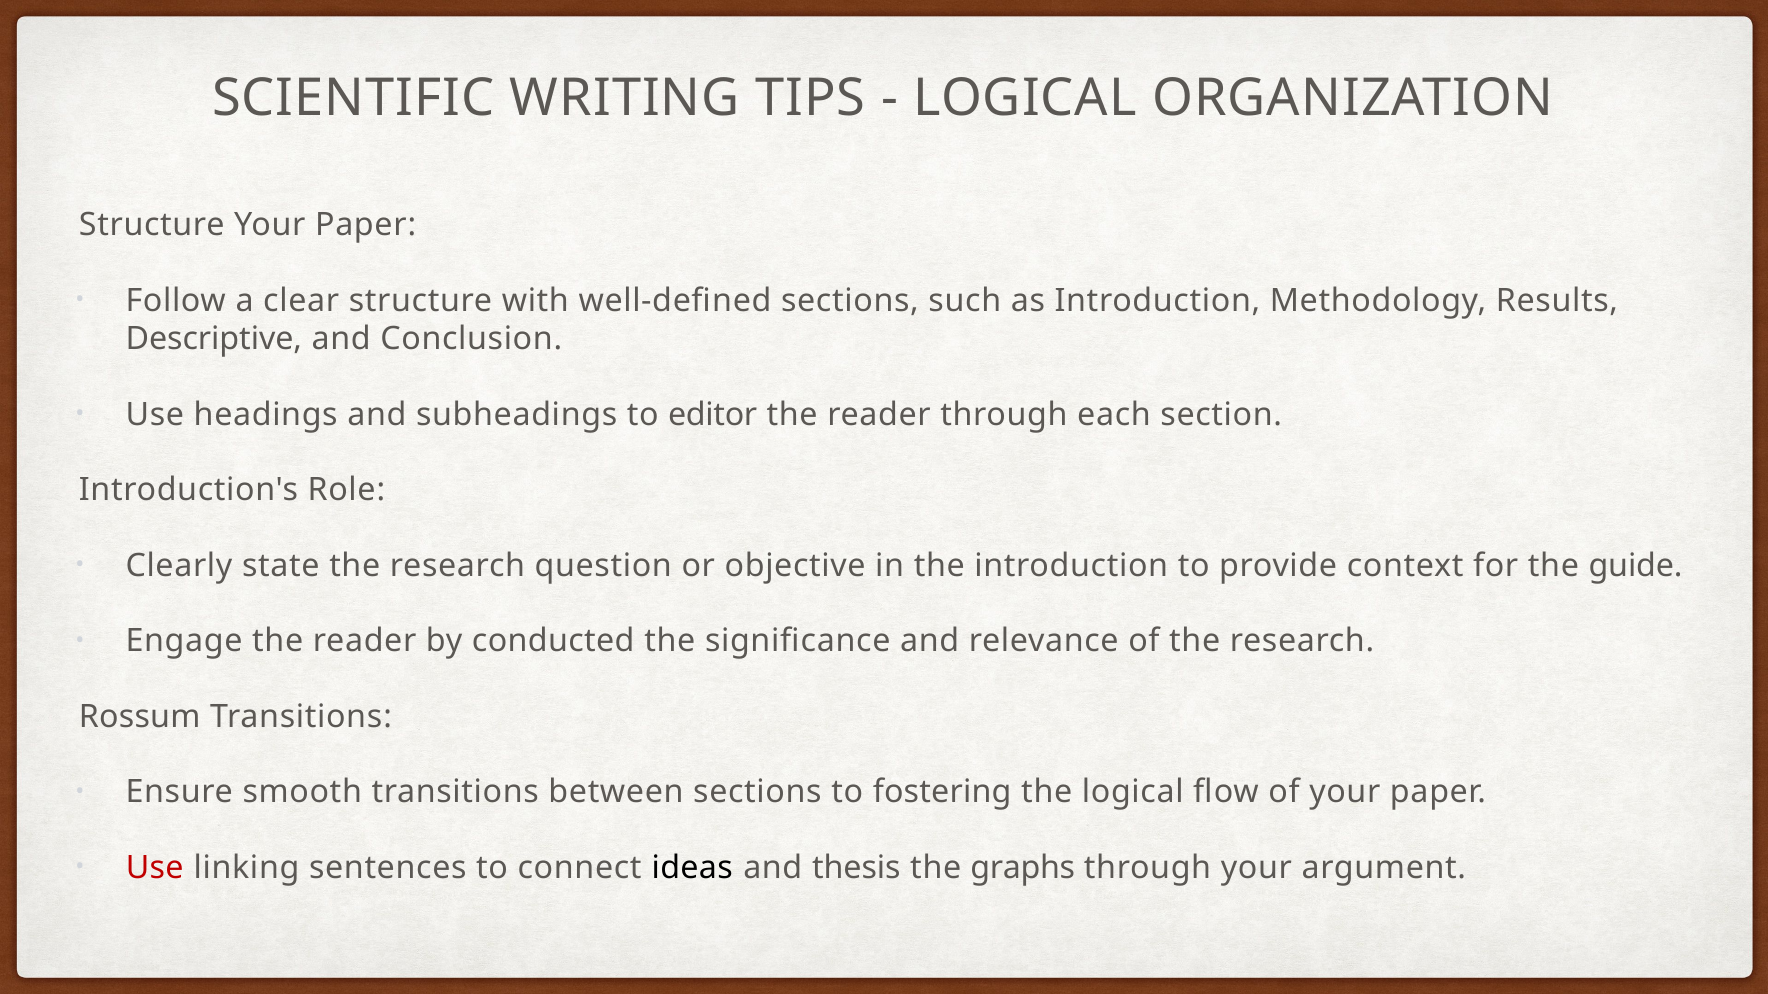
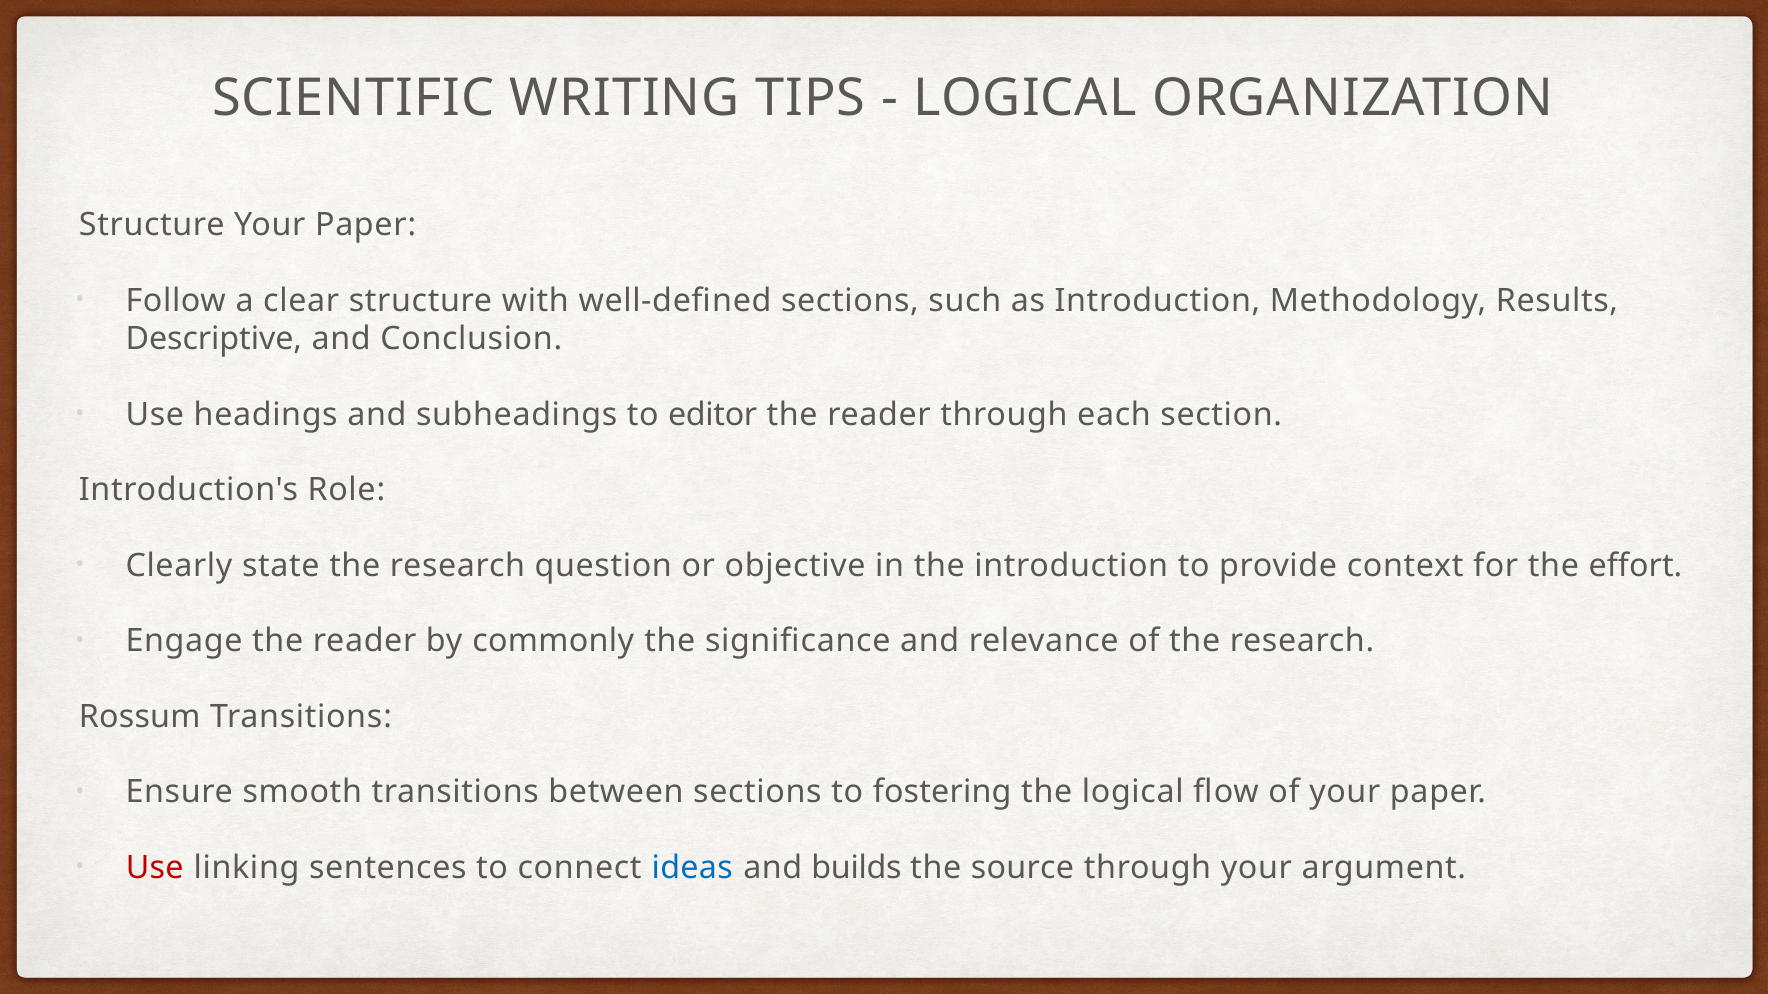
guide: guide -> effort (1635, 566)
conducted: conducted -> commonly (553, 641)
ideas colour: black -> blue (692, 868)
thesis: thesis -> builds (856, 868)
graphs: graphs -> source (1022, 868)
